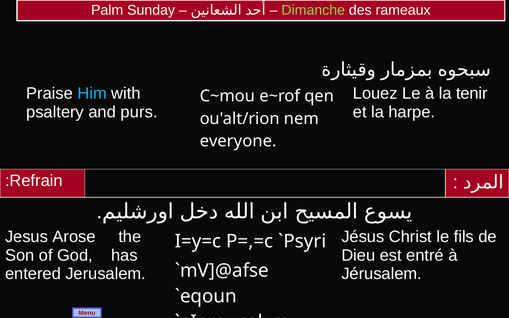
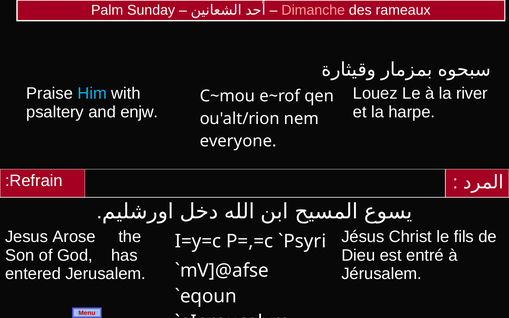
Dimanche colour: light green -> pink (313, 10)
tenir: tenir -> river (472, 94)
purs: purs -> enjw (139, 112)
